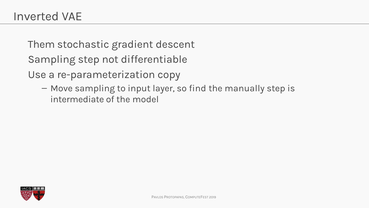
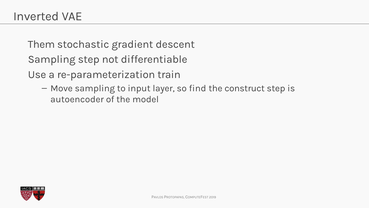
copy: copy -> train (169, 74)
manually: manually -> construct (245, 88)
intermediate: intermediate -> autoencoder (77, 99)
